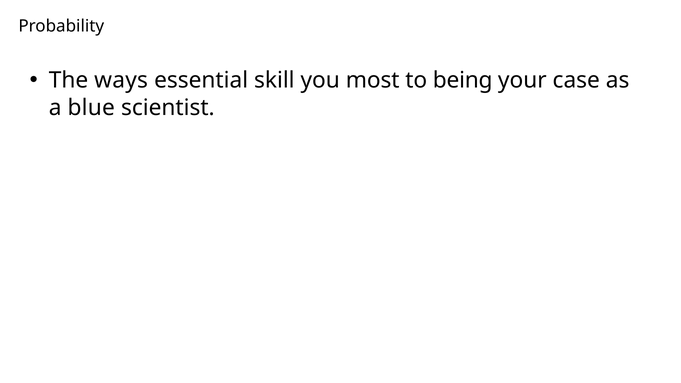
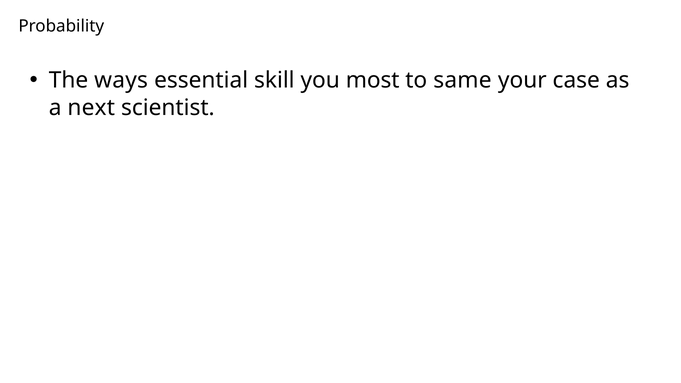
being: being -> same (462, 80)
blue: blue -> next (91, 108)
